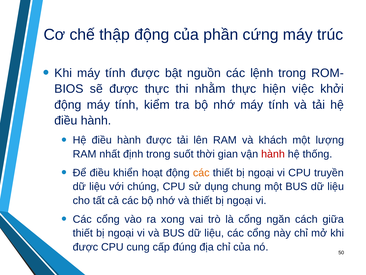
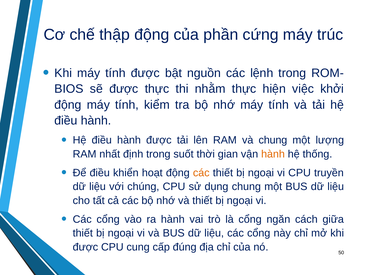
và khách: khách -> chung (273, 140)
hành colour: red -> orange (273, 154)
ra xong: xong -> hành (173, 219)
